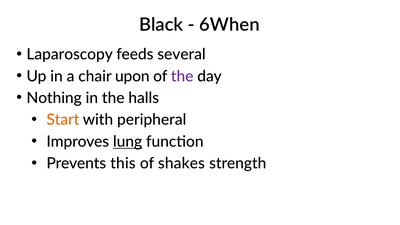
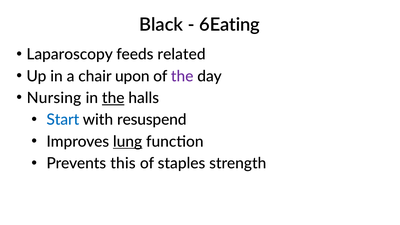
6When: 6When -> 6Eating (230, 25)
several: several -> related (181, 54)
Nothing: Nothing -> Nursing (54, 98)
the underline: none -> present (113, 98)
Start colour: orange -> blue (63, 120)
peripheral: peripheral -> resuspend (152, 120)
shakes: shakes -> staples (181, 163)
